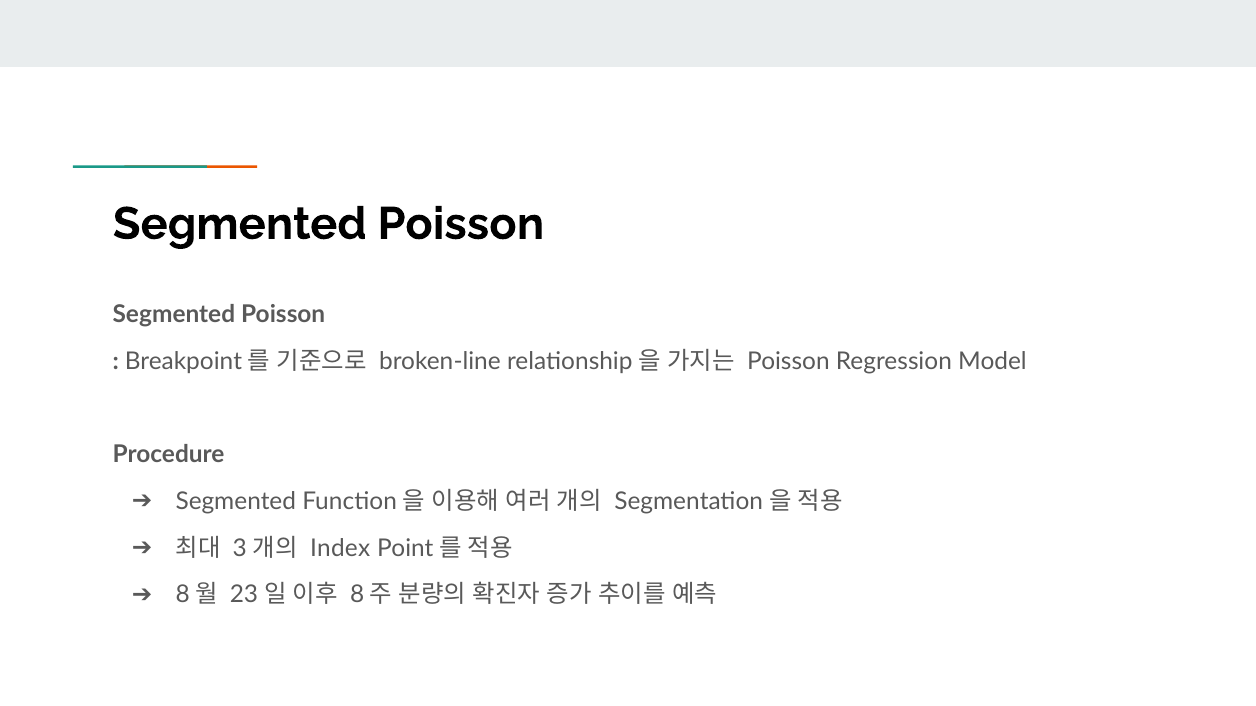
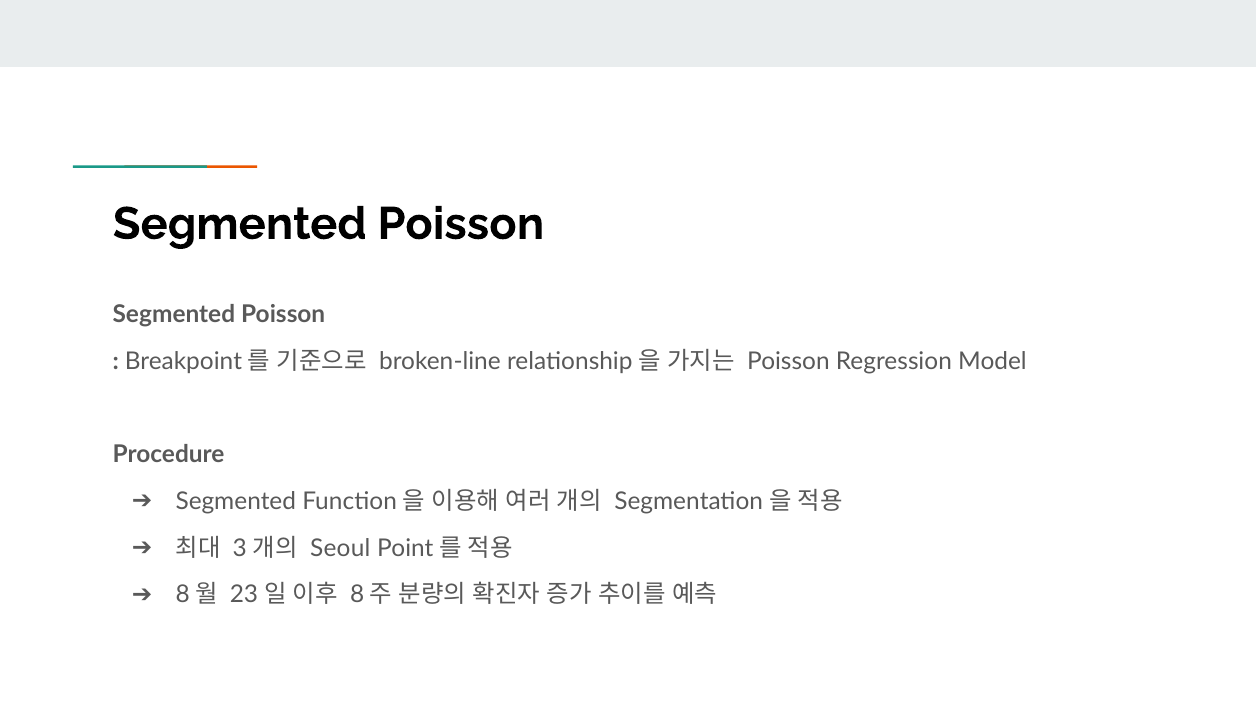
Index: Index -> Seoul (340, 548)
